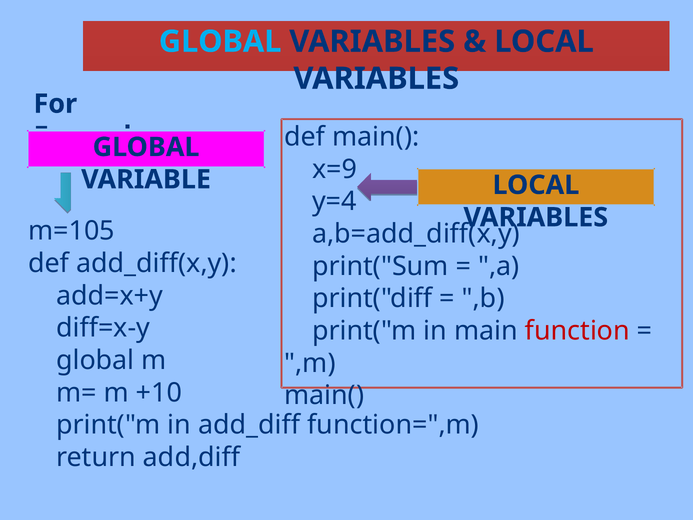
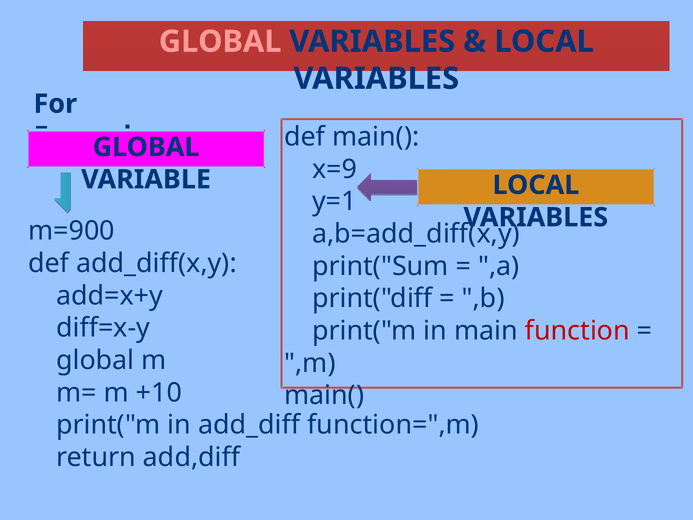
GLOBAL colour: light blue -> pink (220, 42)
y=4: y=4 -> y=1 (334, 201)
m=105: m=105 -> m=900 (72, 231)
